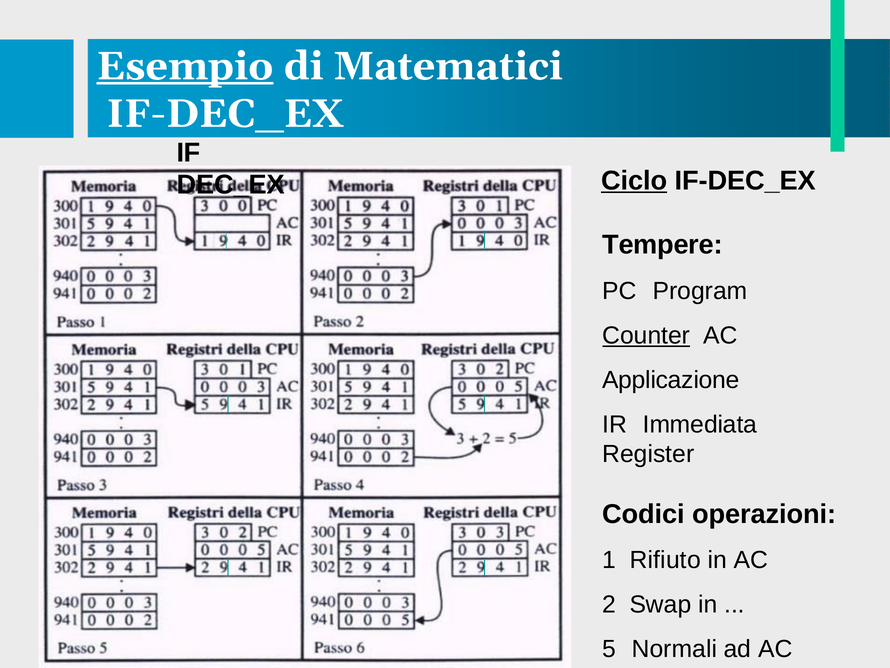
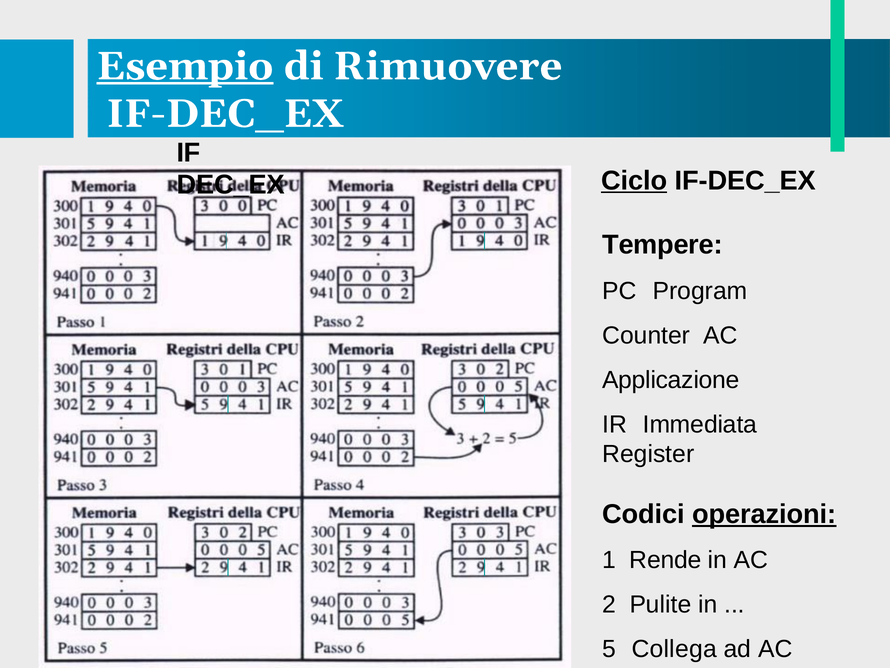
Matematici: Matematici -> Rimuovere (448, 66)
Counter underline: present -> none (646, 335)
operazioni underline: none -> present (764, 514)
Rifiuto: Rifiuto -> Rende (665, 560)
Swap: Swap -> Pulite (660, 604)
Normali: Normali -> Collega (674, 649)
